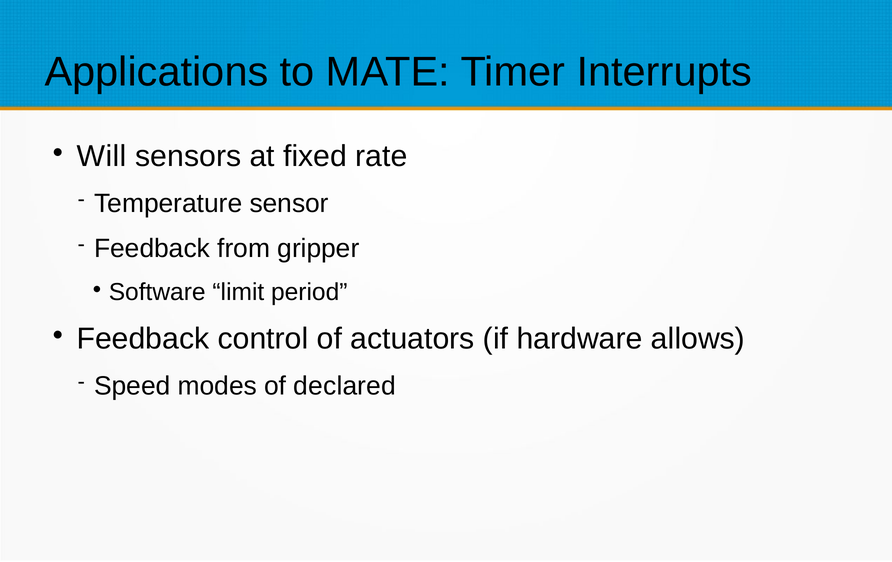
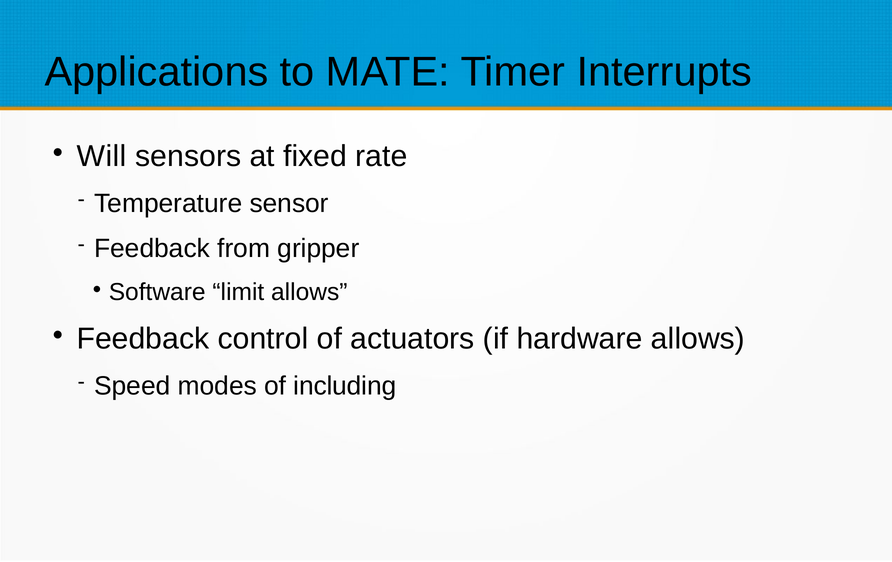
limit period: period -> allows (309, 292)
declared: declared -> including (345, 386)
